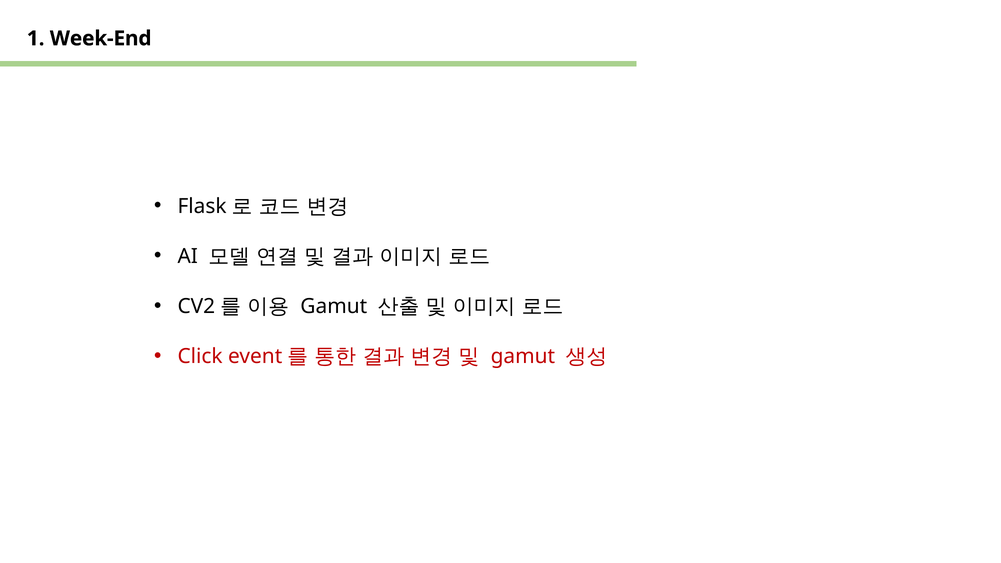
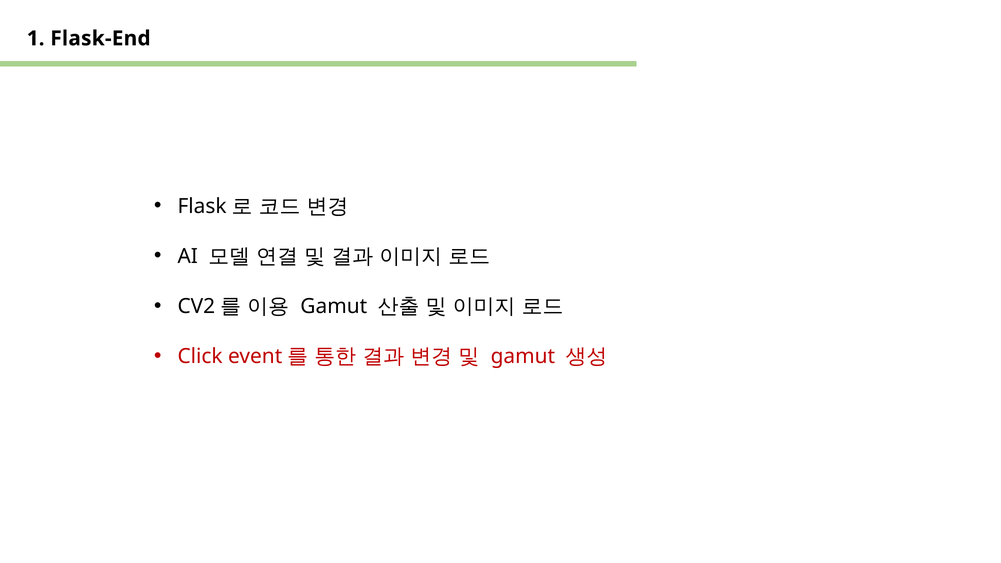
Week-End: Week-End -> Flask-End (100, 38)
